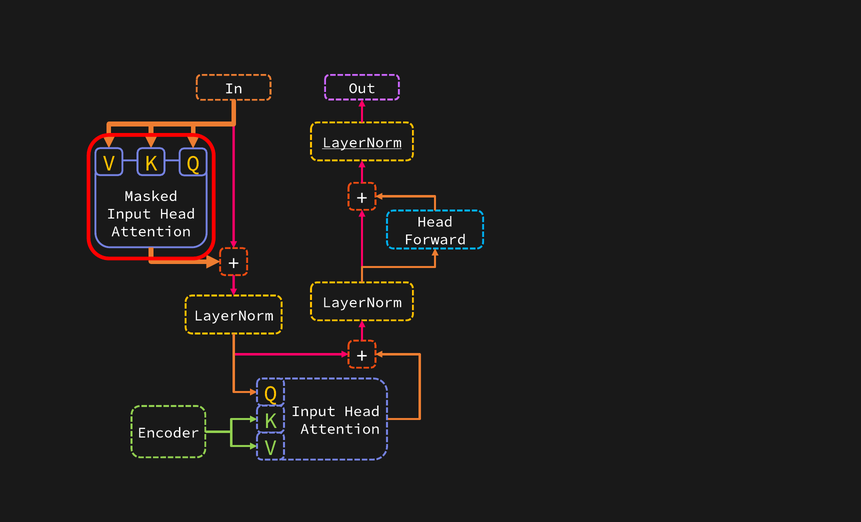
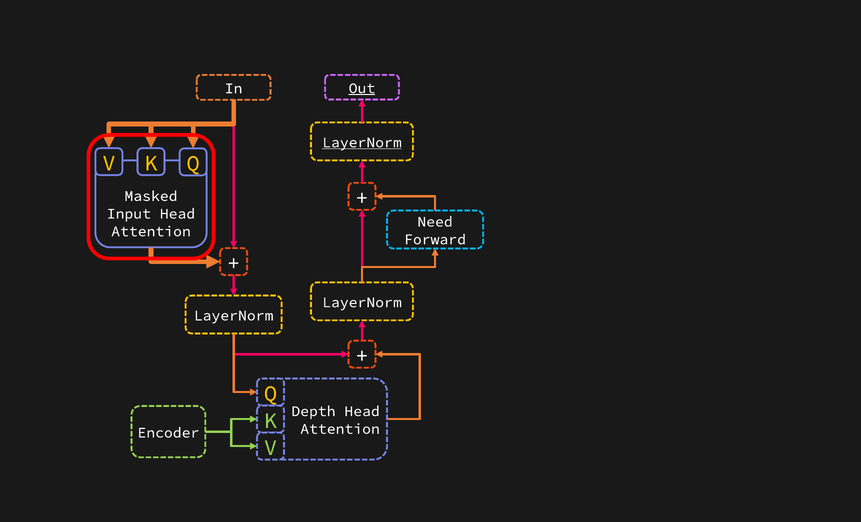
Out underline: none -> present (362, 88)
Head: Head -> Need (435, 222)
Input: Input -> Depth (313, 411)
